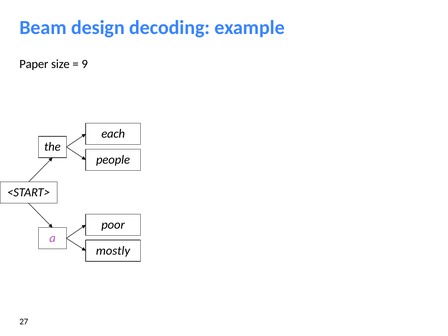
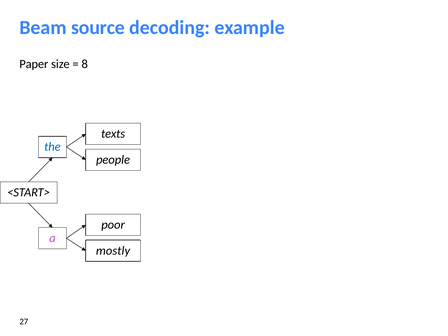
design: design -> source (98, 27)
9: 9 -> 8 (85, 64)
each: each -> texts (113, 134)
the colour: black -> blue (52, 147)
